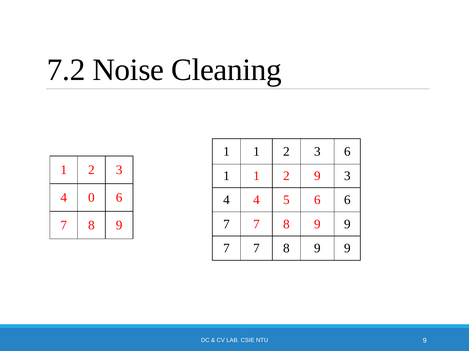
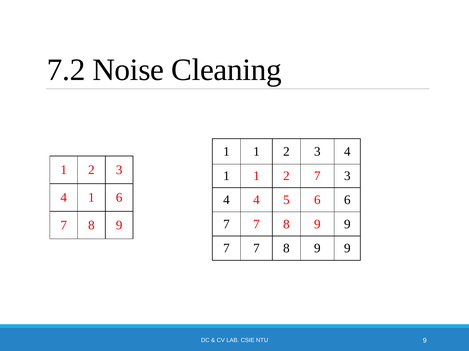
6: 6 -> 4 (347, 152)
2 9: 9 -> 7 (317, 176)
0: 0 -> 1 (91, 198)
